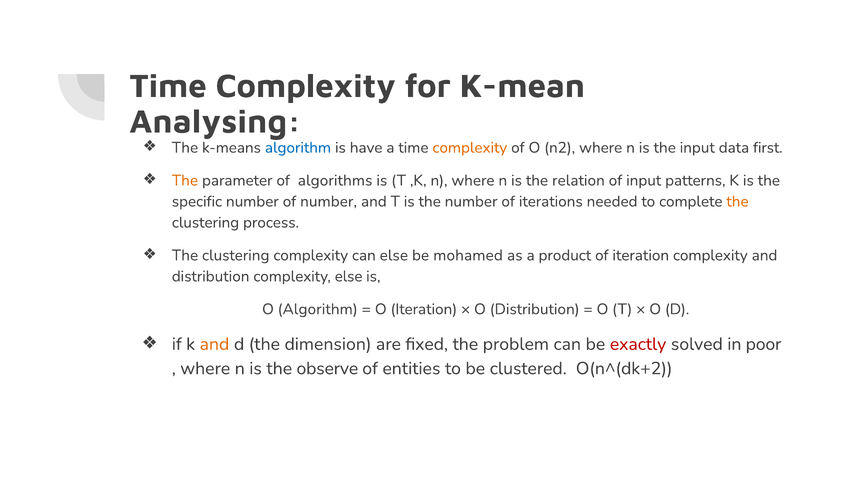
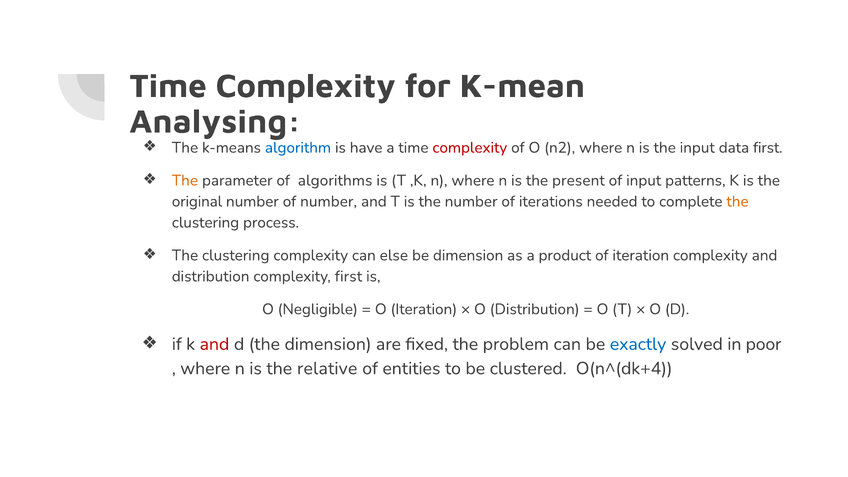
complexity colour: orange -> red (470, 148)
relation: relation -> present (578, 180)
specific: specific -> original (197, 201)
be mohamed: mohamed -> dimension (468, 255)
complexity else: else -> first (348, 276)
O Algorithm: Algorithm -> Negligible (318, 309)
and colour: orange -> red (214, 344)
exactly colour: red -> blue (638, 344)
observe: observe -> relative (327, 368)
O(n^(dk+2: O(n^(dk+2 -> O(n^(dk+4 (624, 368)
